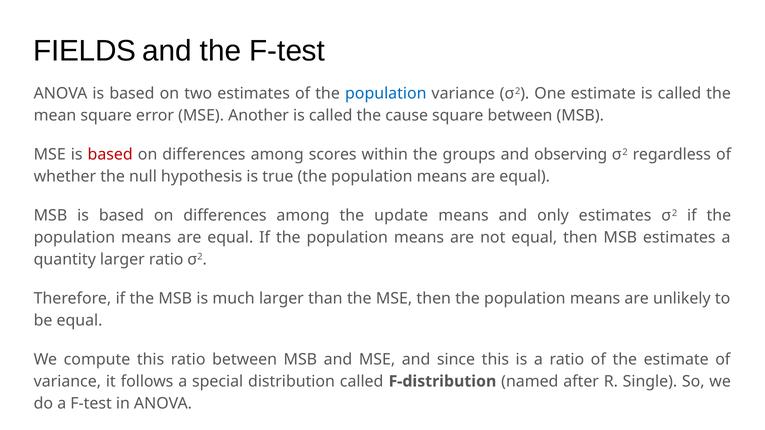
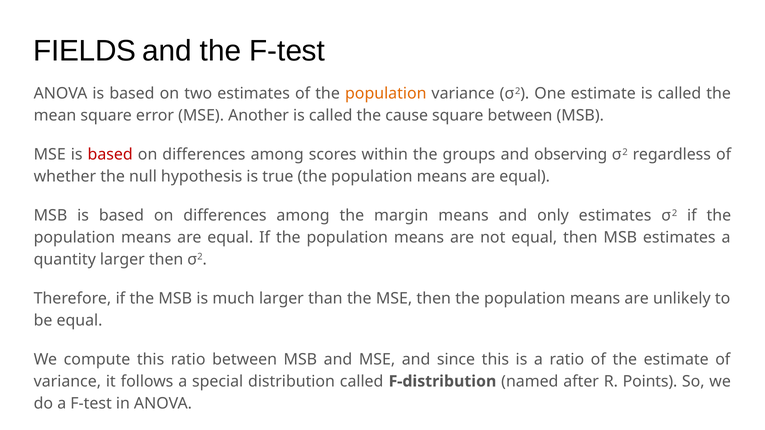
population colour: blue -> orange (386, 94)
update: update -> margin (401, 216)
larger ratio: ratio -> then (166, 260)
Single: Single -> Points (650, 382)
